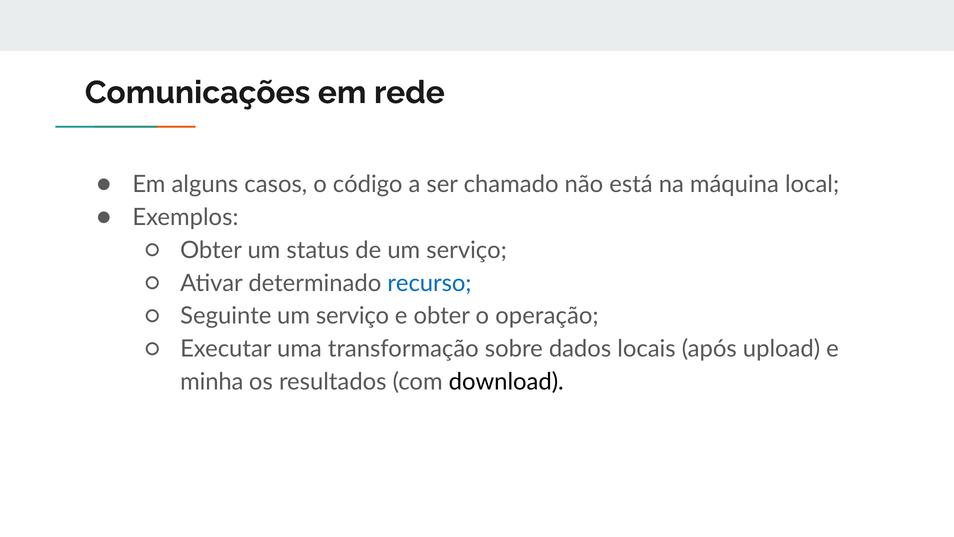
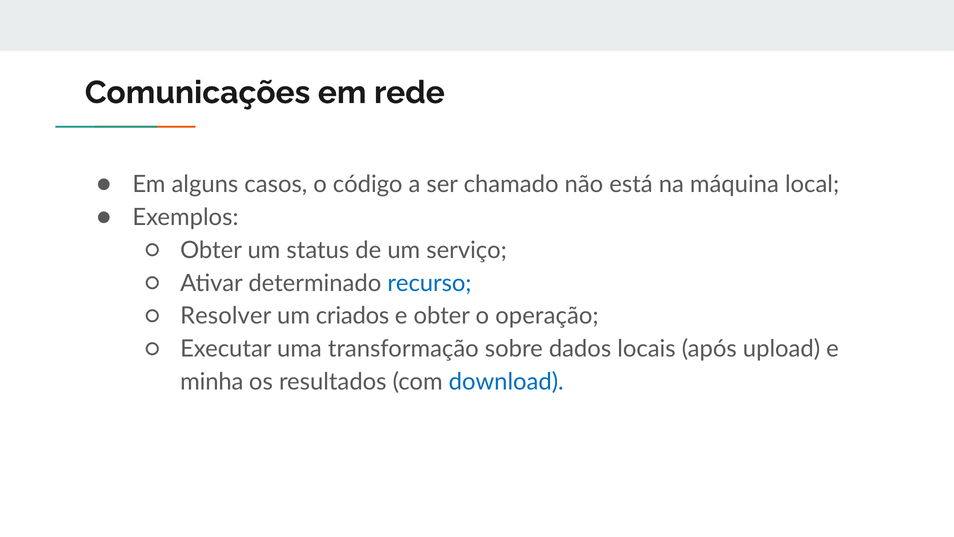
Seguinte: Seguinte -> Resolver (226, 316)
serviço: serviço -> criados (353, 316)
download colour: black -> blue (506, 382)
